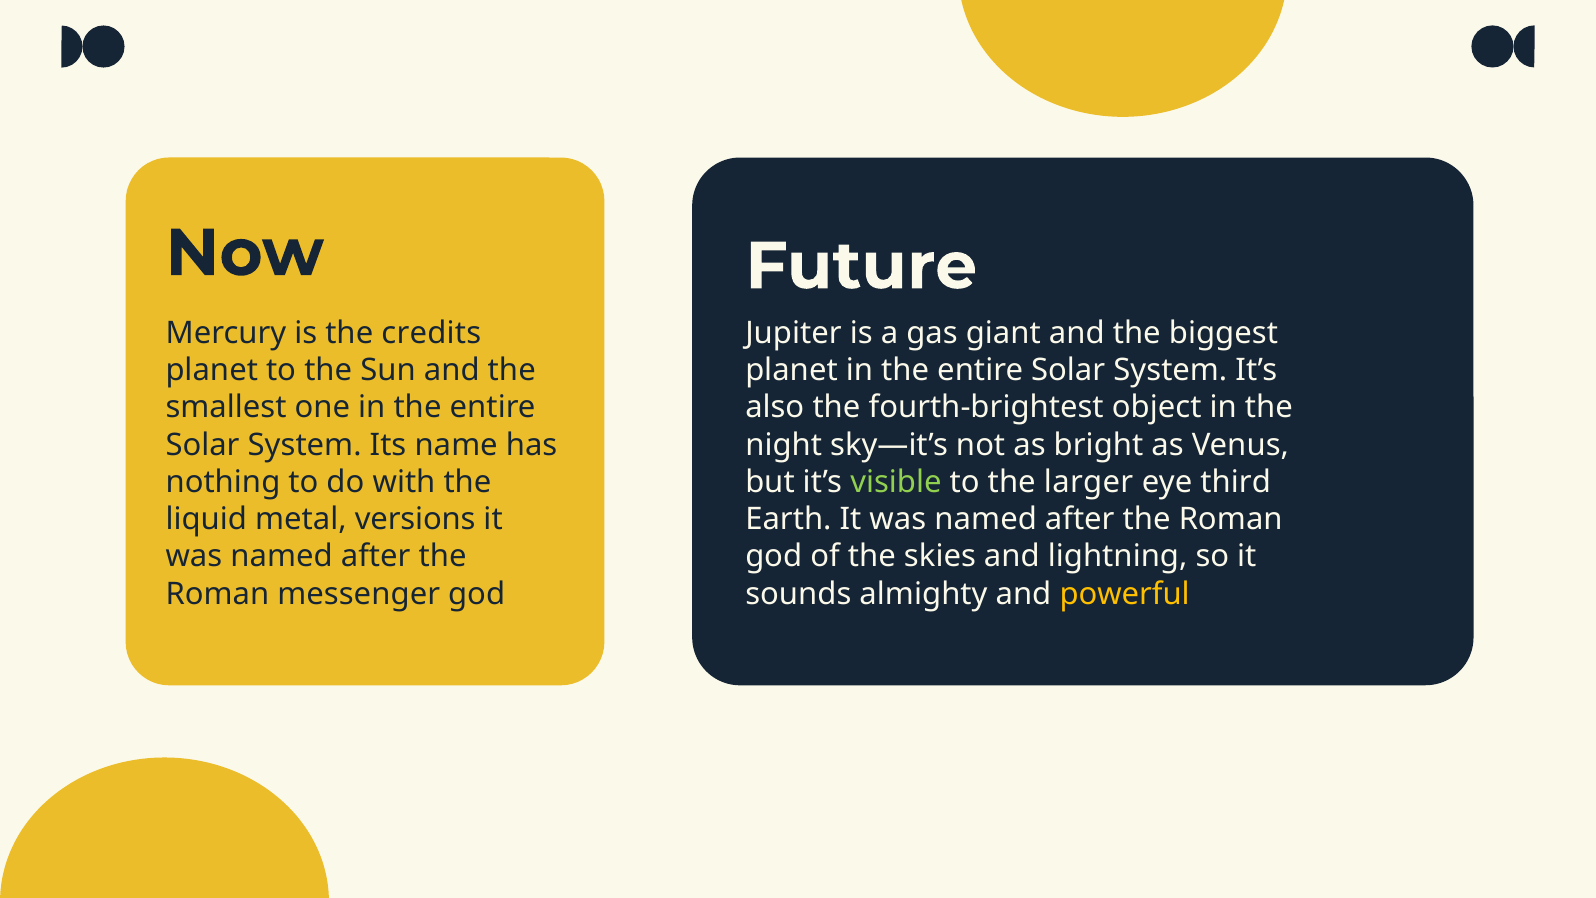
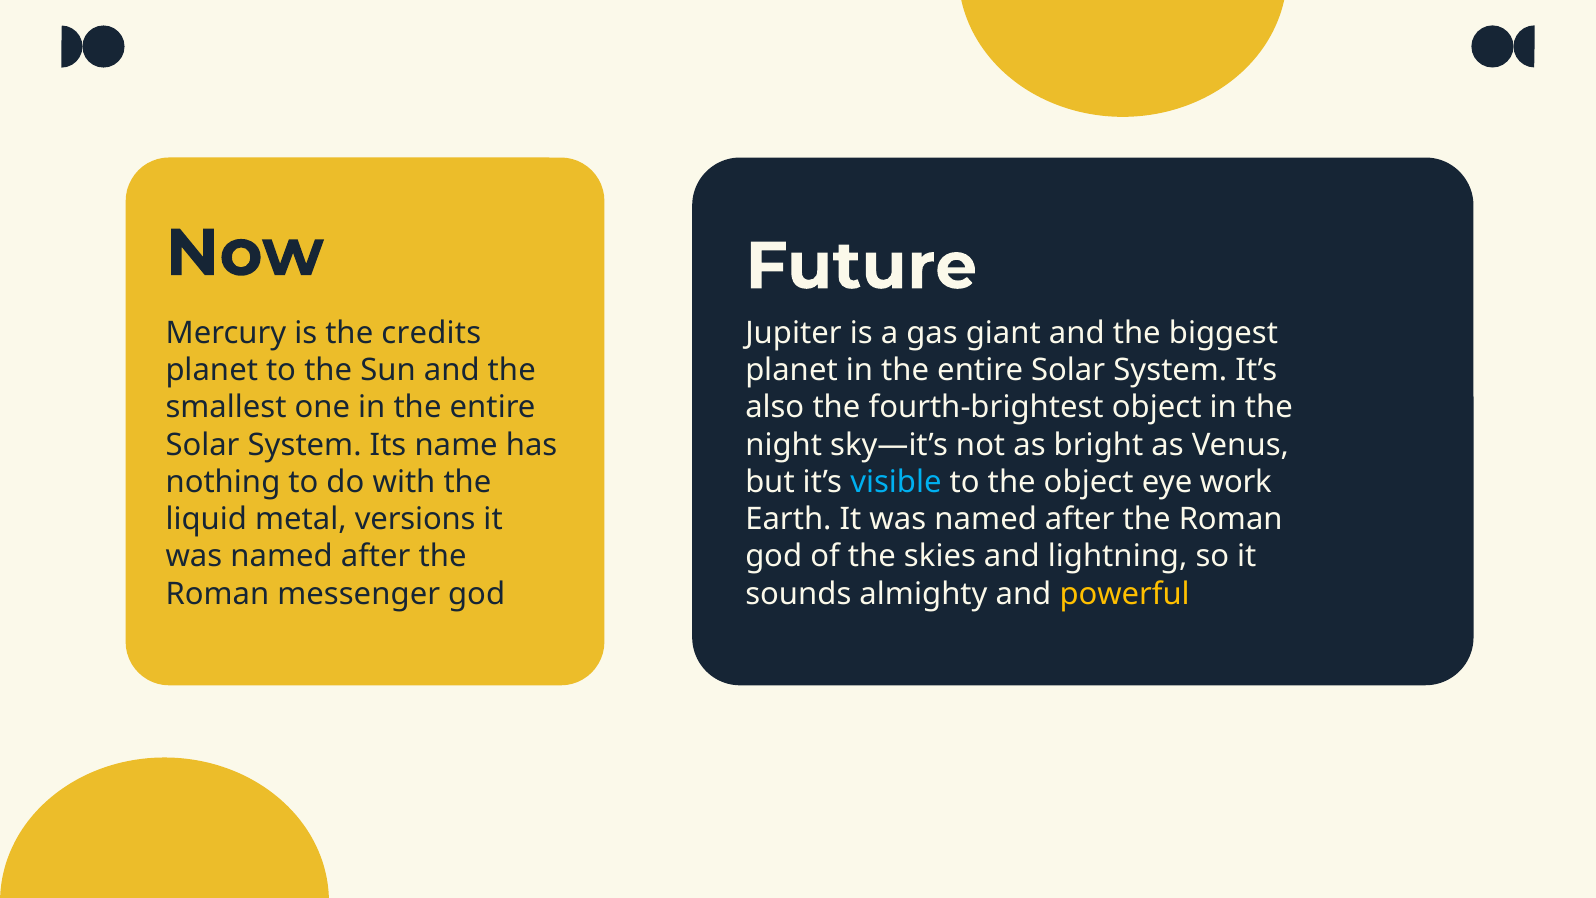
visible colour: light green -> light blue (896, 482)
the larger: larger -> object (1089, 482)
third: third -> work (1236, 482)
